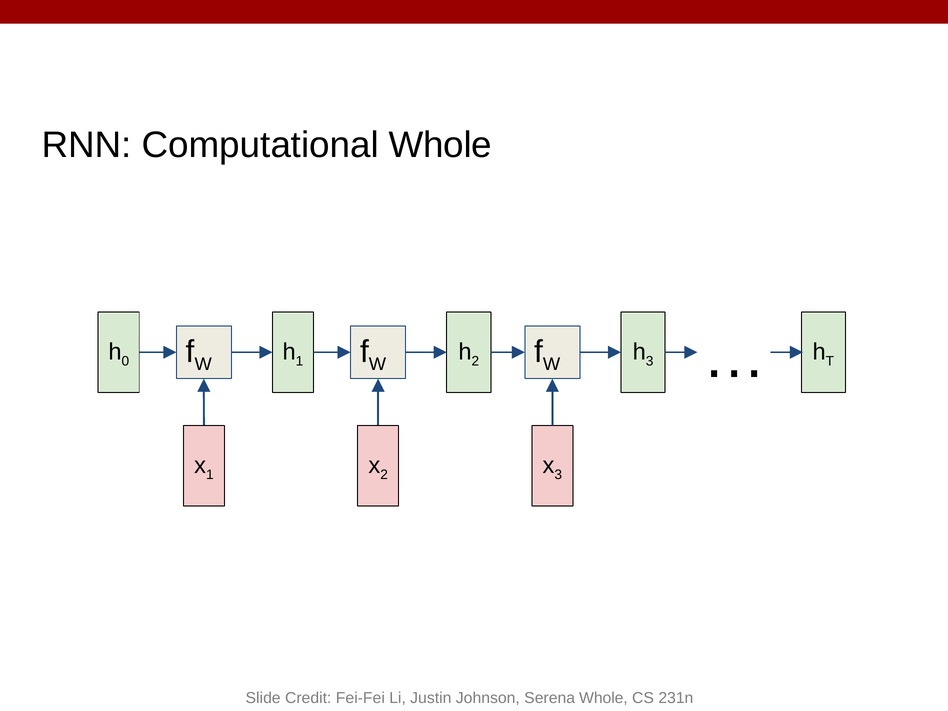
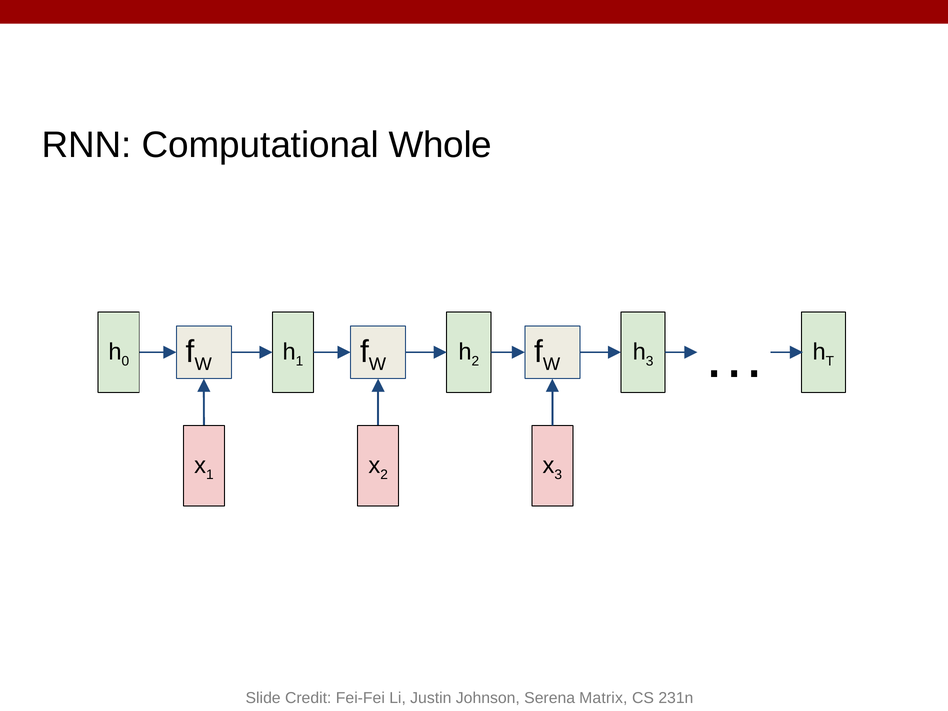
Serena Whole: Whole -> Matrix (603, 698)
